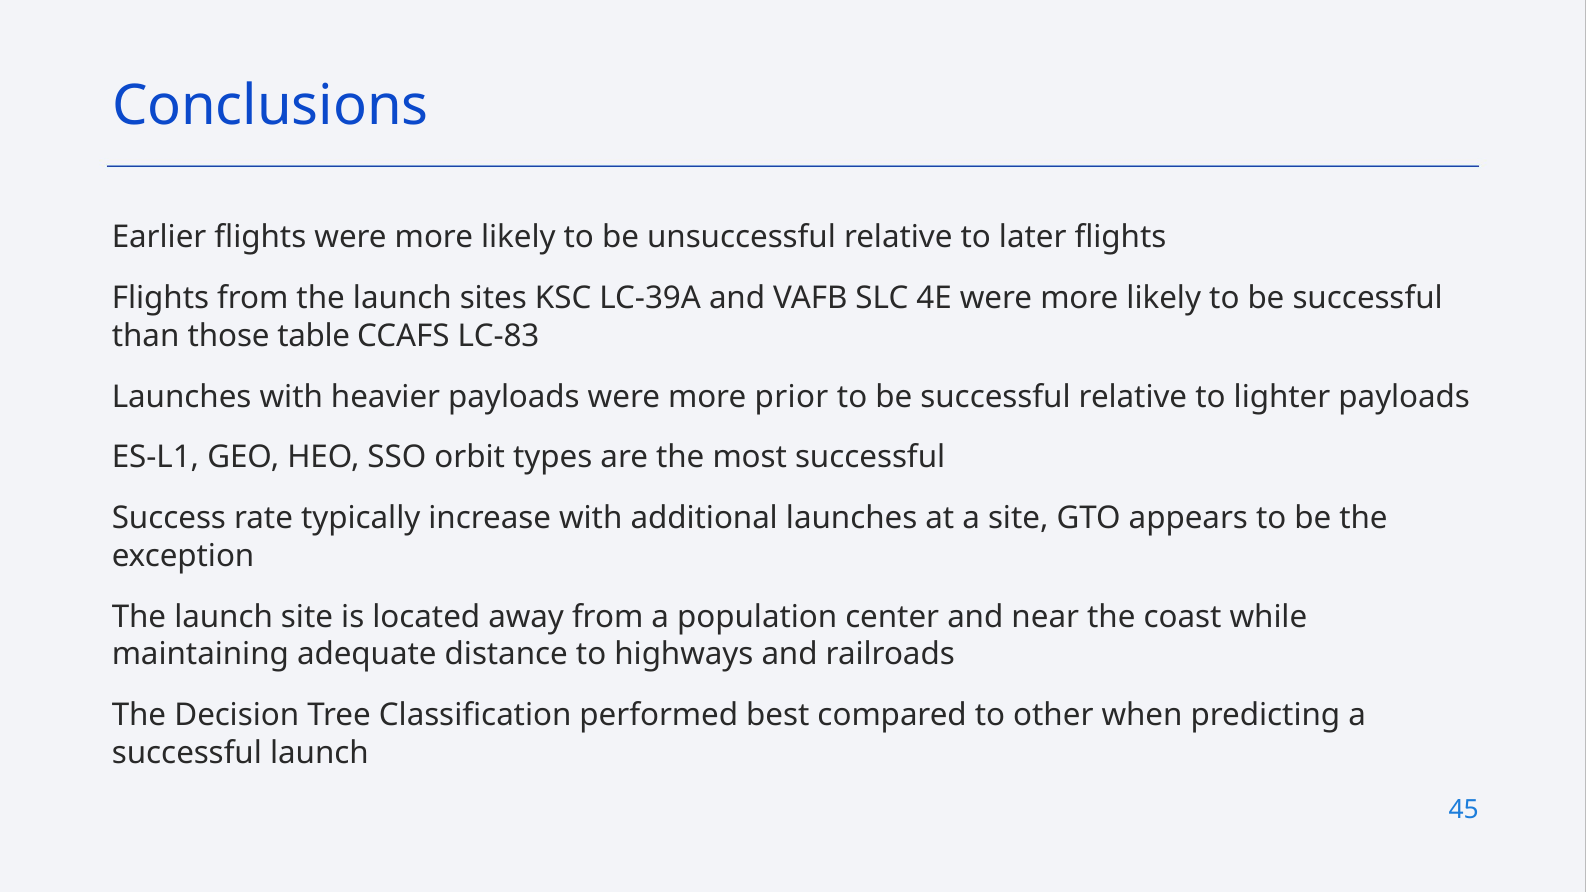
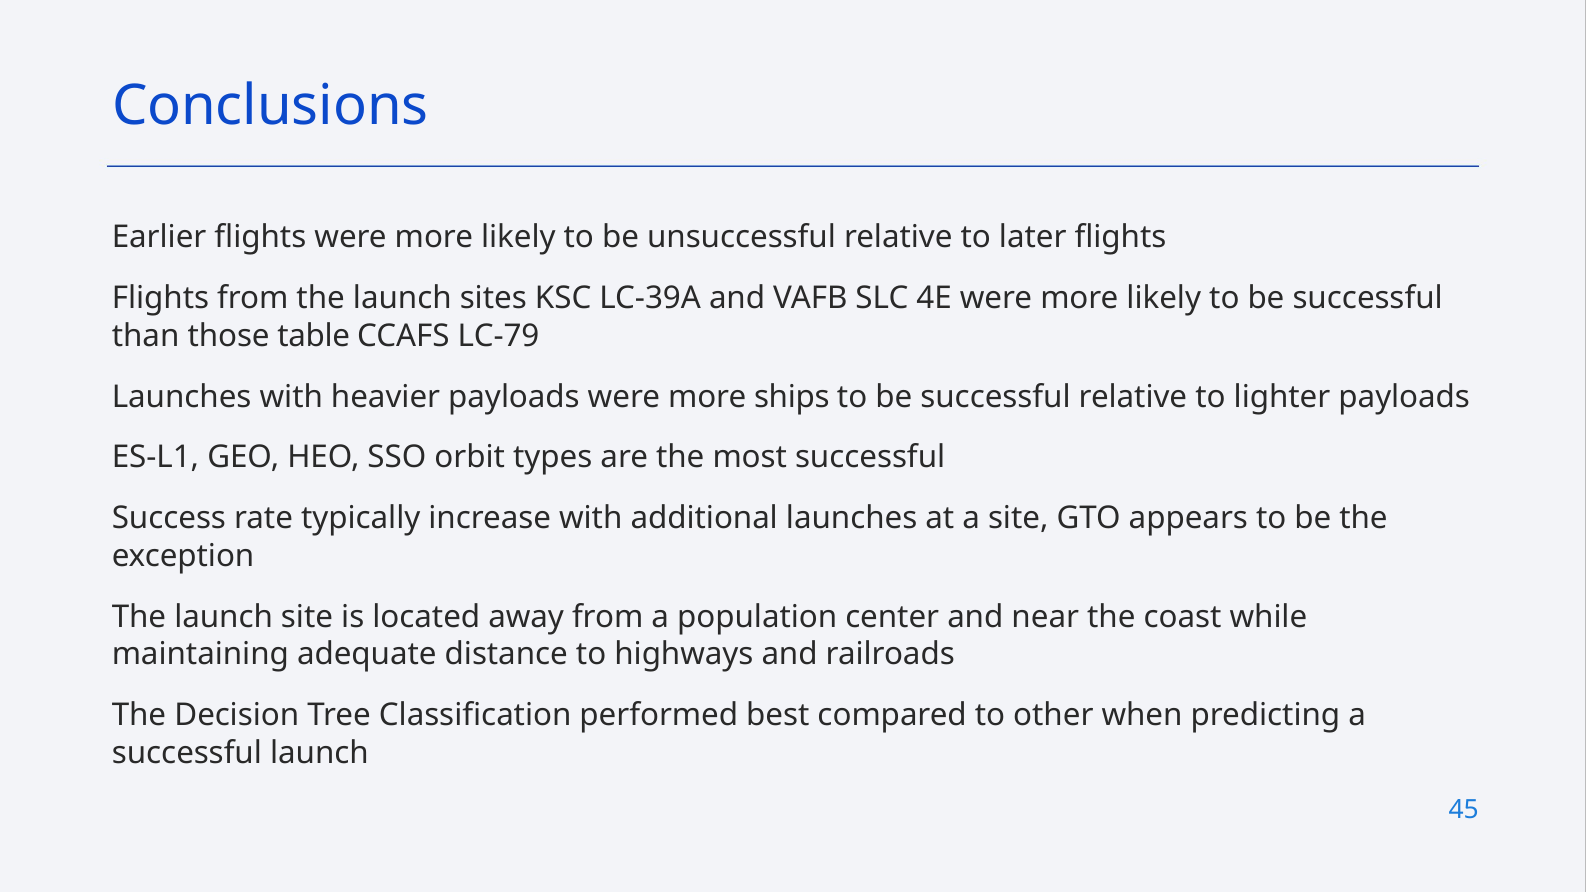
LC-83: LC-83 -> LC-79 (499, 336)
prior: prior -> ships (792, 397)
